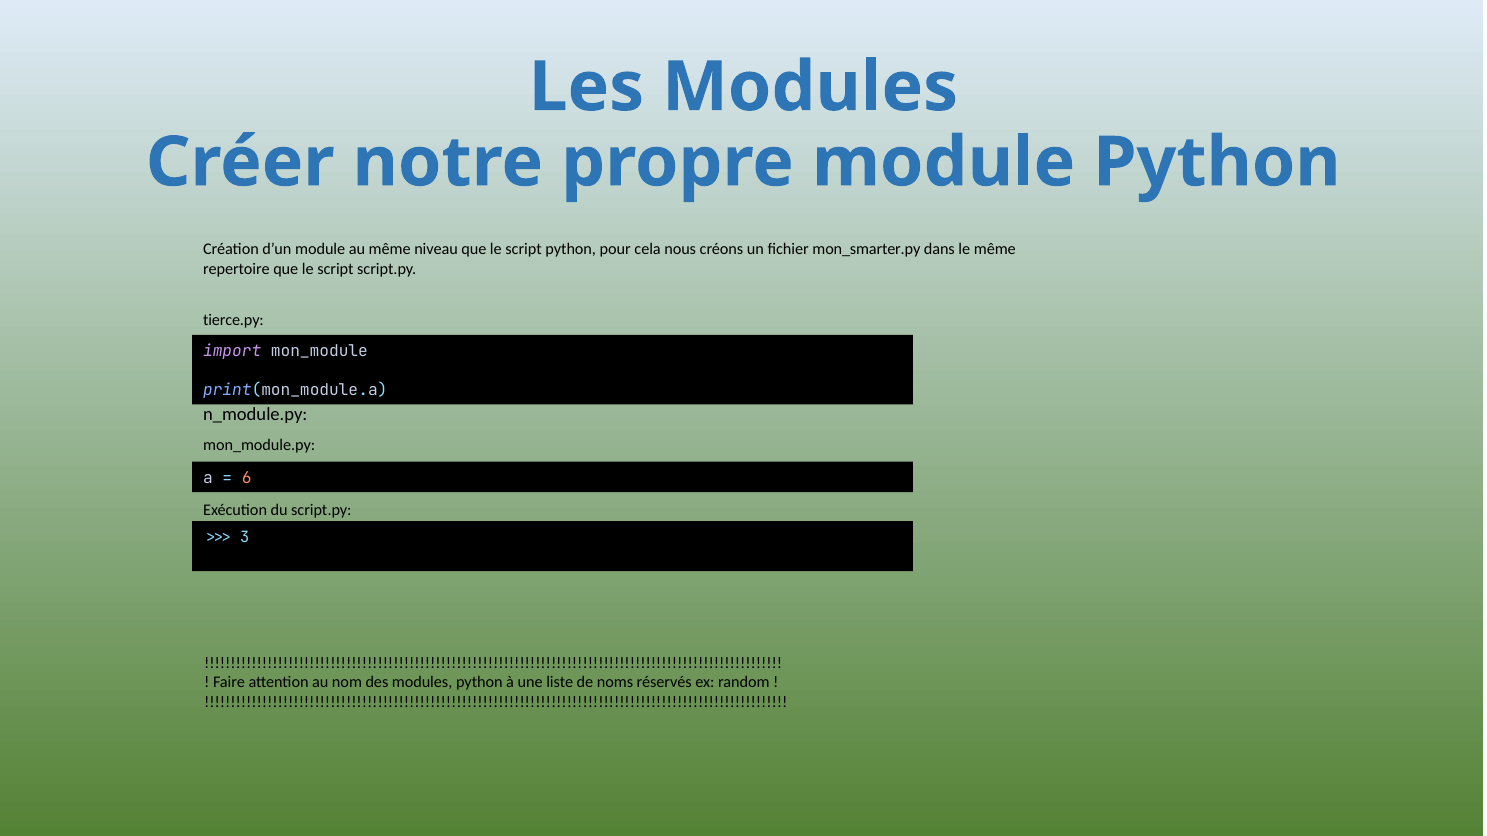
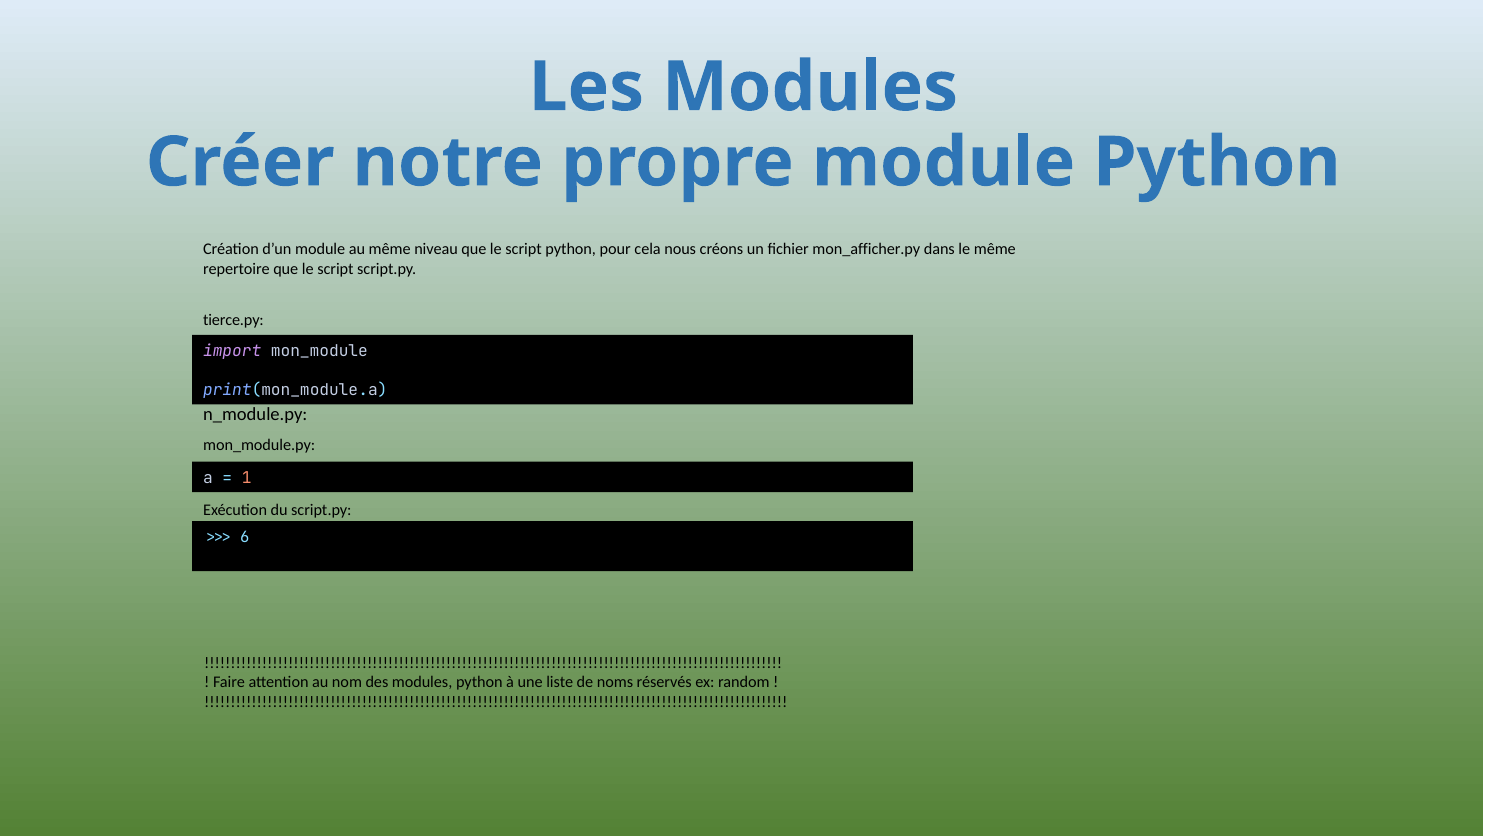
mon_smarter.py: mon_smarter.py -> mon_afficher.py (866, 249)
6: 6 -> 1 (247, 478)
3: 3 -> 6 (245, 537)
